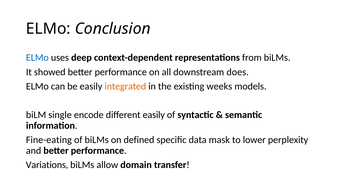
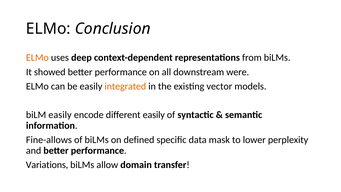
ELMo colour: blue -> orange (37, 58)
does: does -> were (238, 72)
weeks: weeks -> vector (219, 86)
biLM single: single -> easily (60, 115)
Fine-eating: Fine-eating -> Fine-allows (49, 140)
